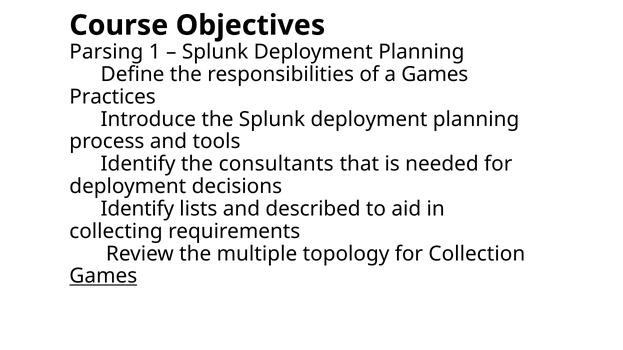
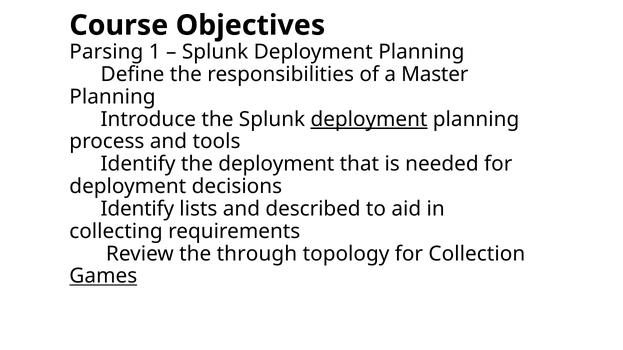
a Games: Games -> Master (435, 74)
Practices: Practices -> Planning (112, 97)
deployment underline: none -> present (369, 119)
the consultants: consultants -> deployment (276, 164)
multiple: multiple -> through (257, 254)
